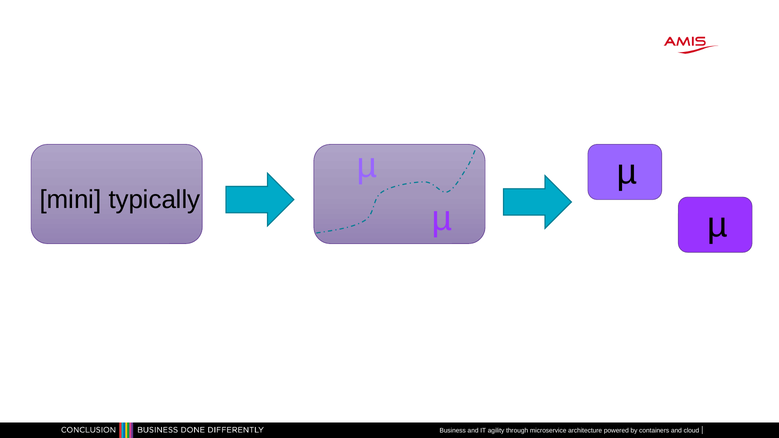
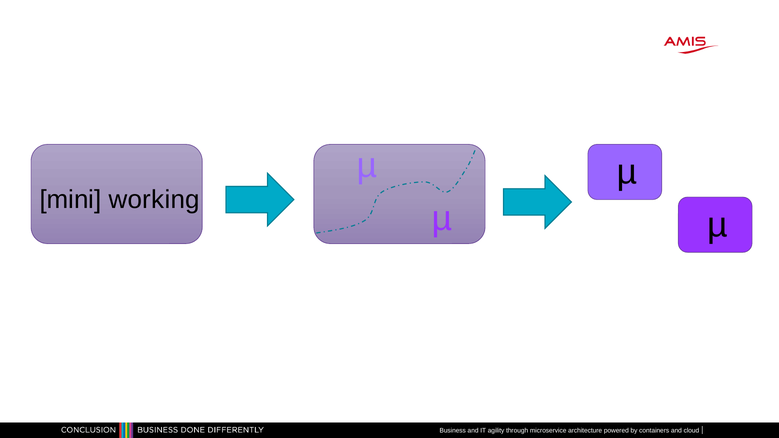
typically: typically -> working (154, 200)
